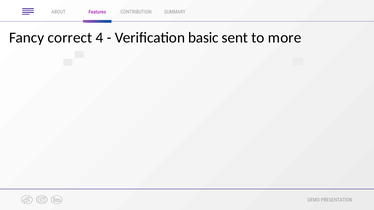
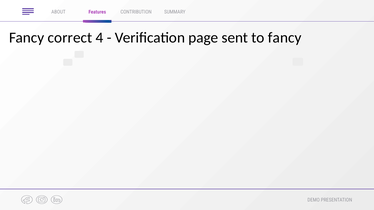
basic: basic -> page (203, 38)
to more: more -> fancy (285, 38)
